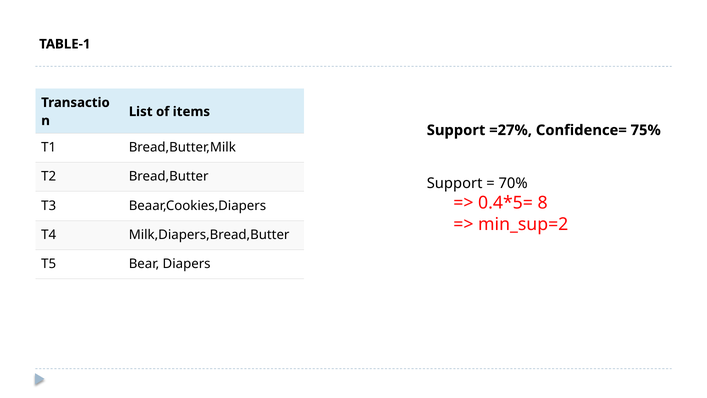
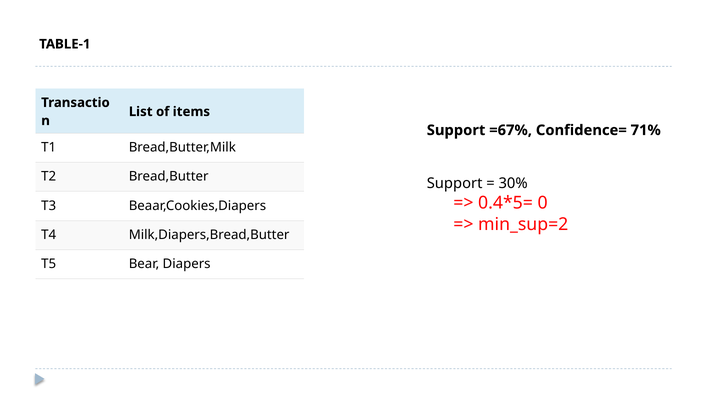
=27%: =27% -> =67% (511, 130)
75%: 75% -> 71% (646, 130)
70%: 70% -> 30% (513, 183)
8: 8 -> 0 (543, 203)
